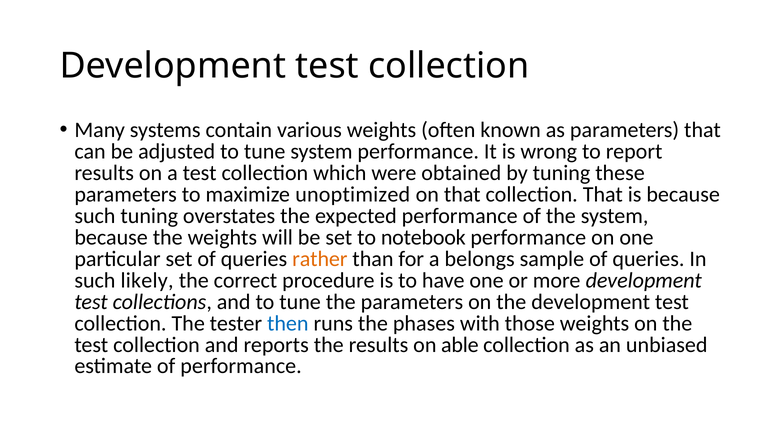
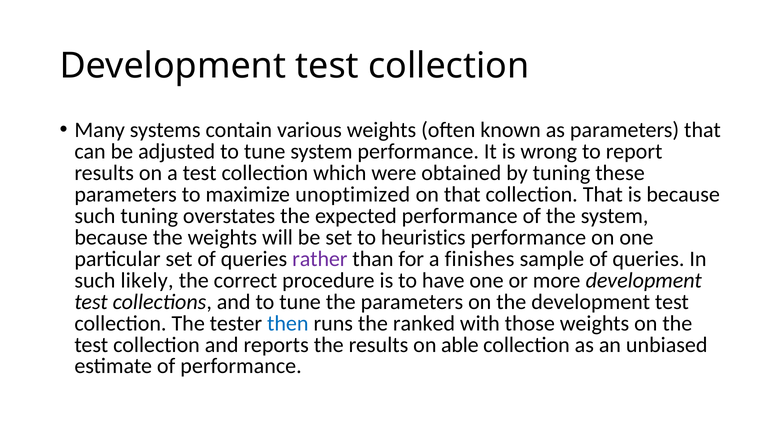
notebook: notebook -> heuristics (423, 237)
rather colour: orange -> purple (320, 259)
belongs: belongs -> finishes (480, 259)
phases: phases -> ranked (424, 323)
